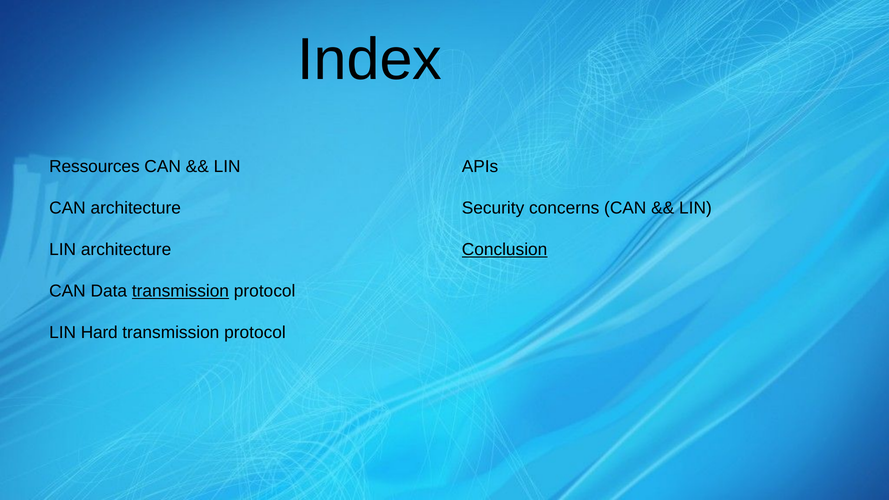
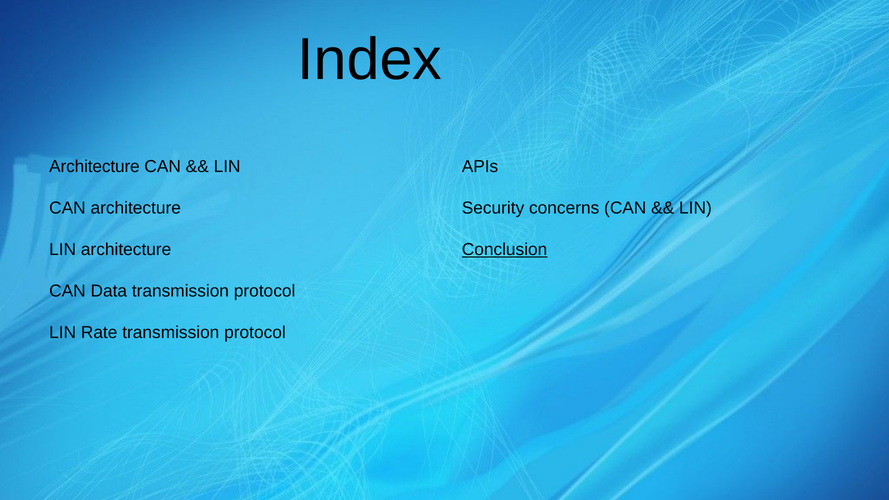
Ressources: Ressources -> Architecture (94, 166)
transmission underline: present -> none (180, 291)
Hard: Hard -> Rate (99, 333)
